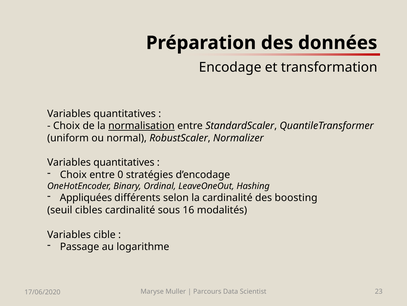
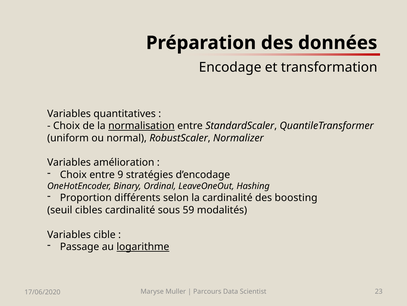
quantitatives: quantitatives -> amélioration (124, 162)
0: 0 -> 9 (120, 174)
Appliquées: Appliquées -> Proportion (86, 197)
16: 16 -> 59 (188, 210)
logarithme underline: none -> present (143, 246)
